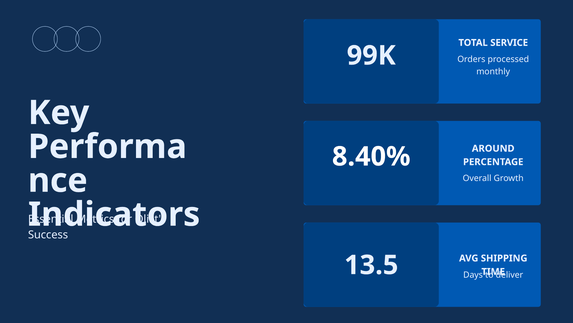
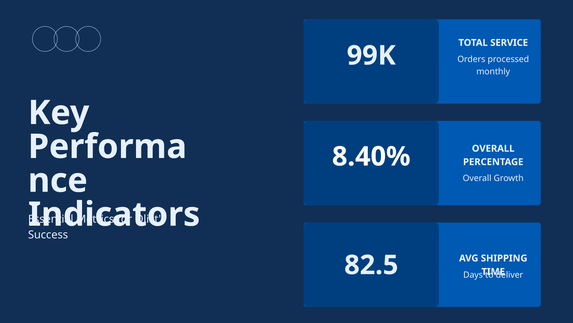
AROUND: AROUND -> OVERALL (493, 148)
13.5: 13.5 -> 82.5 (371, 265)
